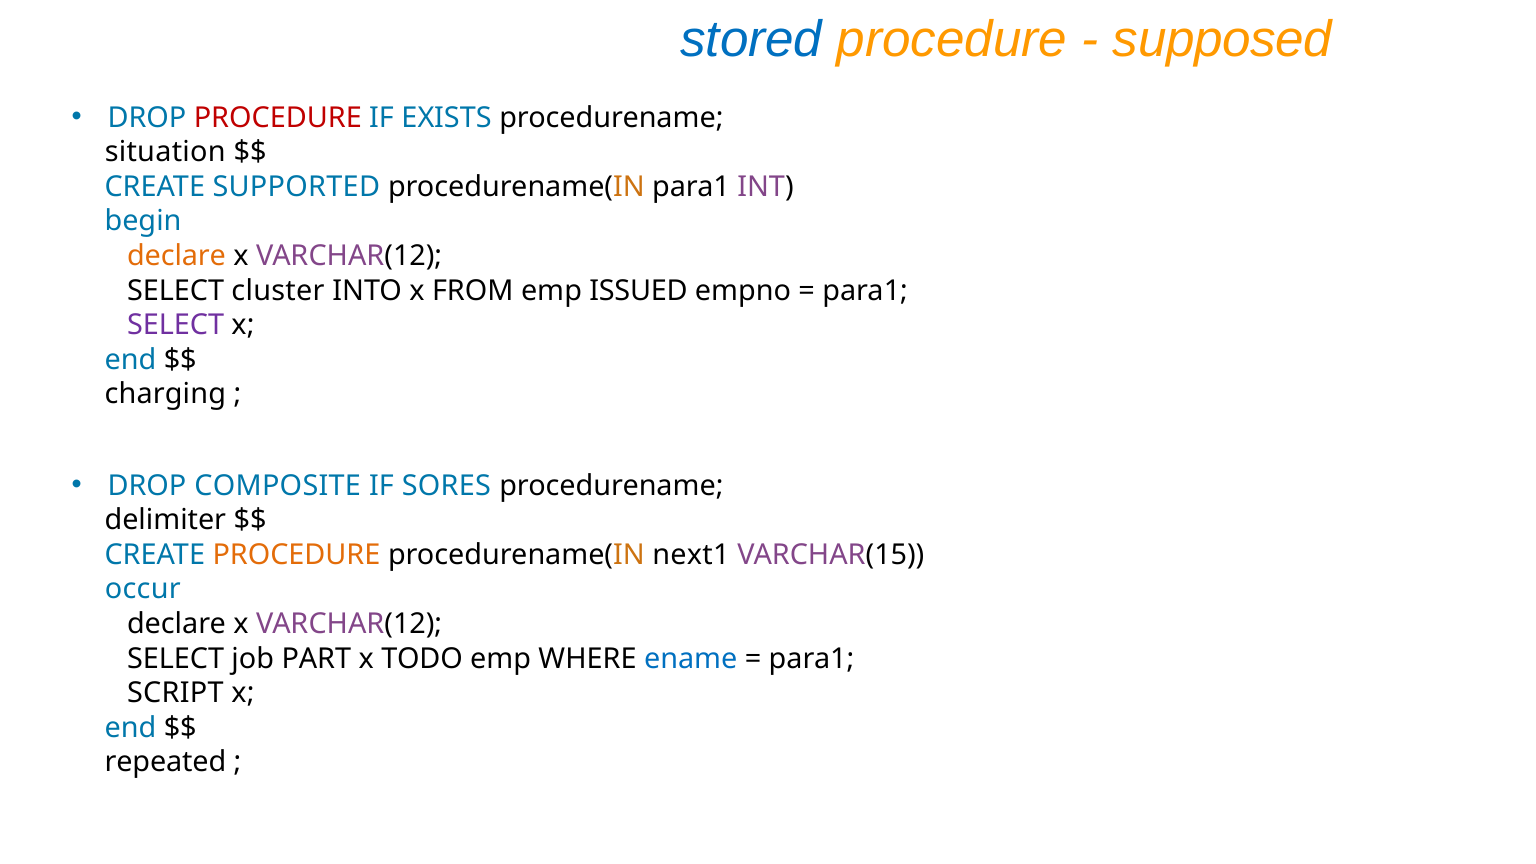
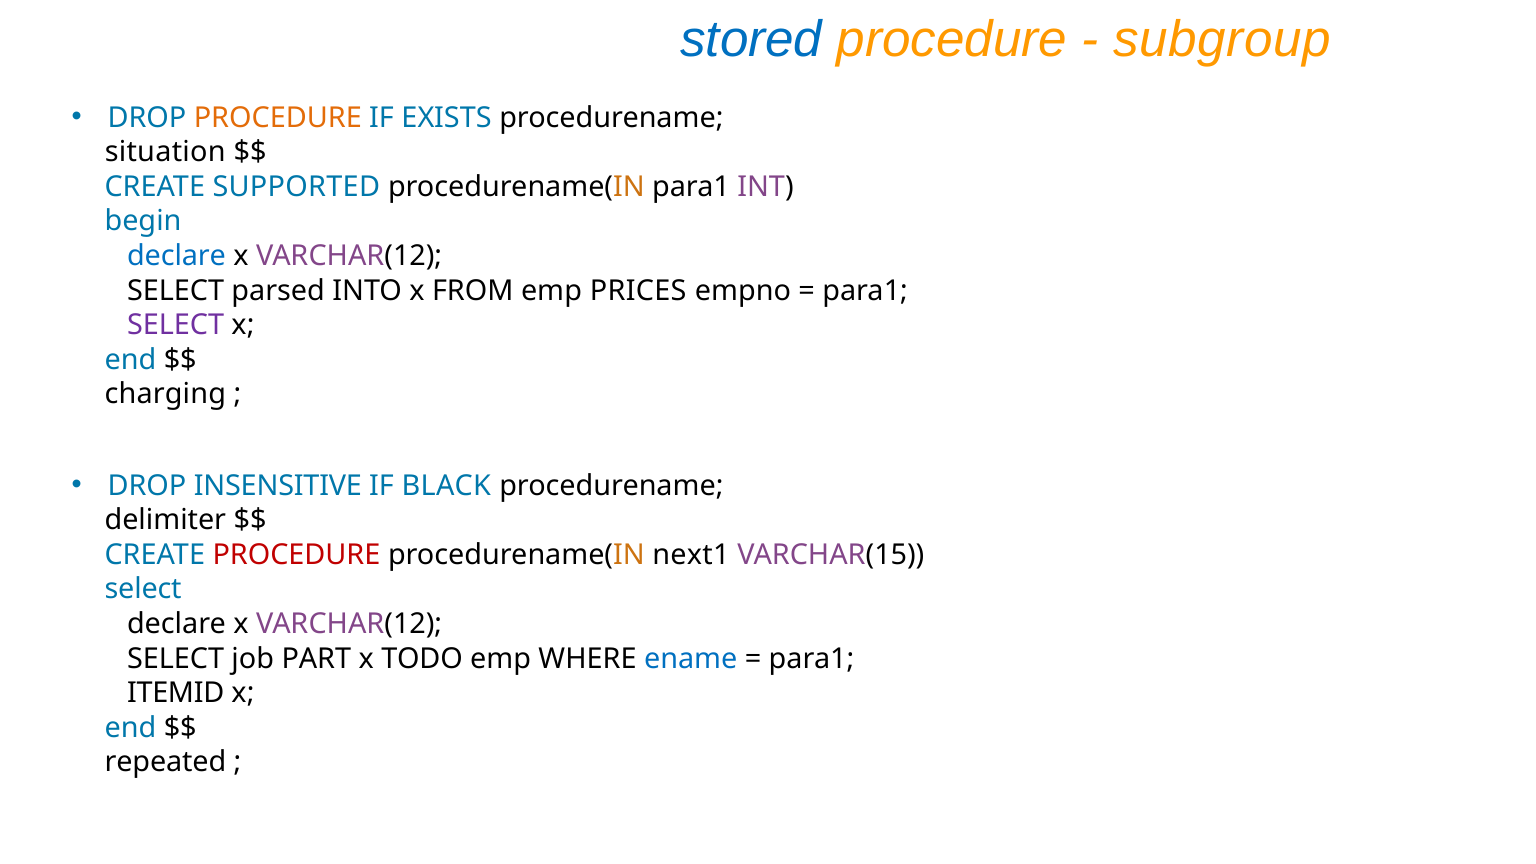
supposed: supposed -> subgroup (1222, 40)
PROCEDURE colour: red -> orange (278, 118)
declare colour: orange -> blue (177, 256)
cluster: cluster -> parsed (278, 291)
ISSUED: ISSUED -> PRICES (638, 291)
COMPOSITE: COMPOSITE -> INSENSITIVE (278, 486)
SORES: SORES -> BLACK (446, 486)
PROCEDURE colour: orange -> red (296, 555)
occur: occur -> select (143, 589)
SCRIPT: SCRIPT -> ITEMID (176, 693)
